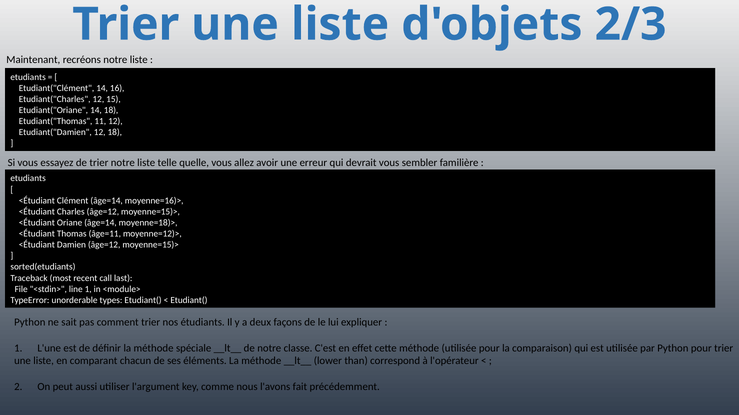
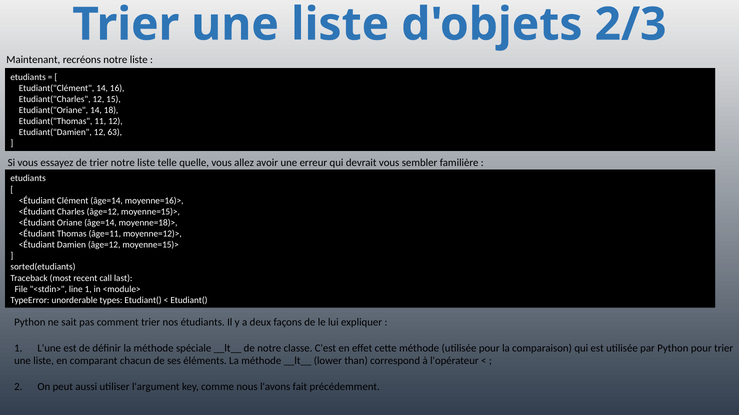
12 18: 18 -> 63 (115, 133)
